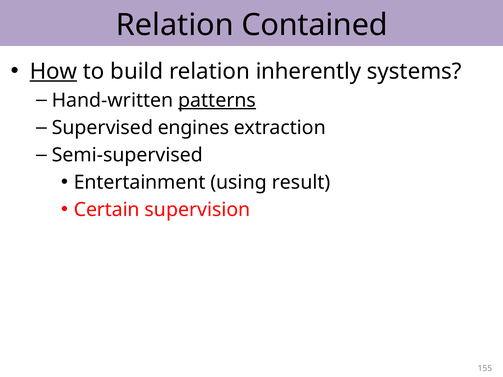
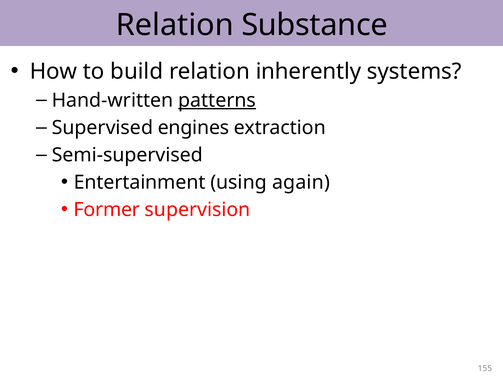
Contained: Contained -> Substance (315, 25)
How underline: present -> none (54, 71)
result: result -> again (301, 183)
Certain: Certain -> Former (107, 210)
